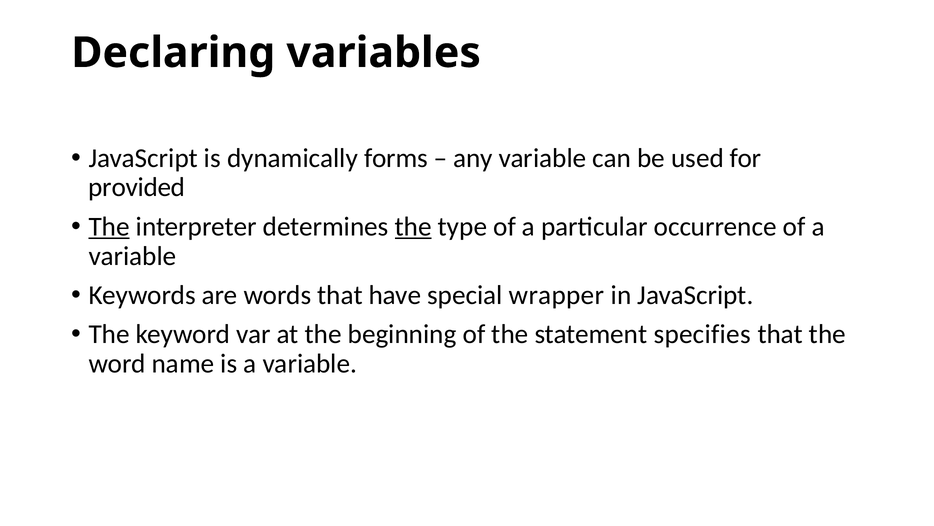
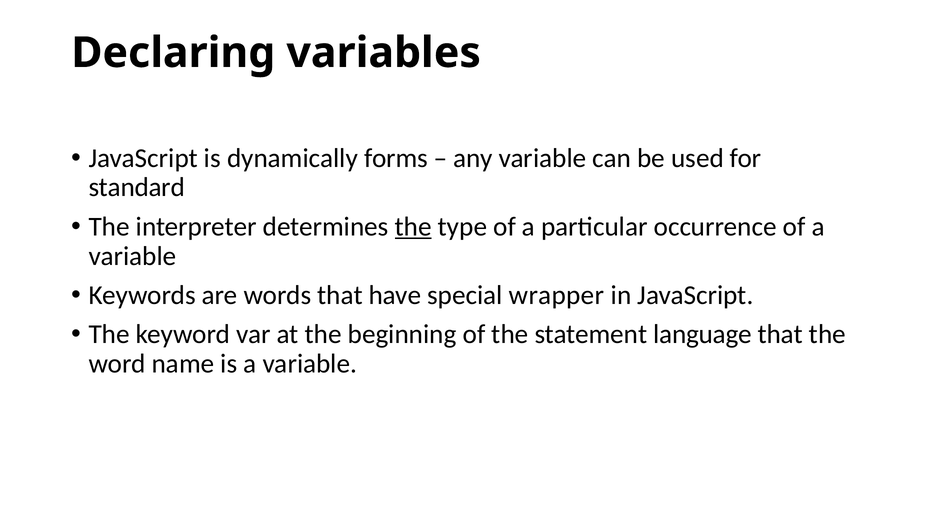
provided: provided -> standard (137, 187)
The underline: present -> none (109, 226)
specifies: specifies -> language (703, 334)
